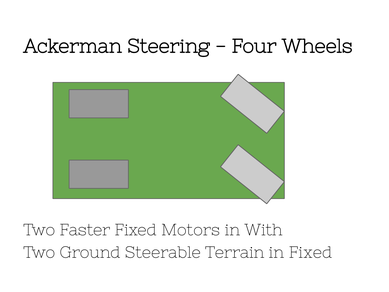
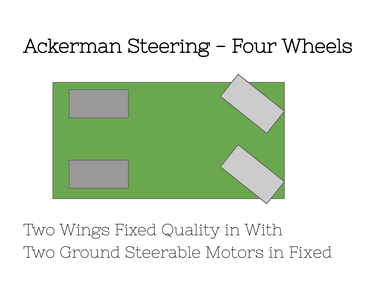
Faster: Faster -> Wings (85, 230)
Motors: Motors -> Quality (191, 230)
Terrain: Terrain -> Motors (235, 252)
